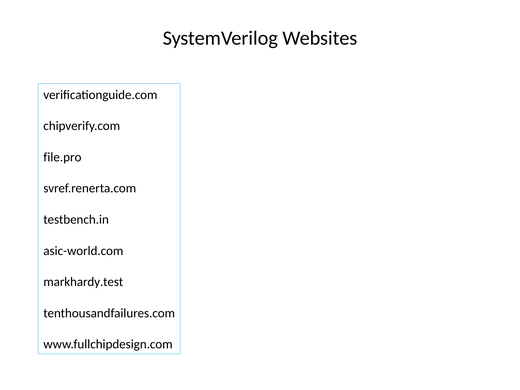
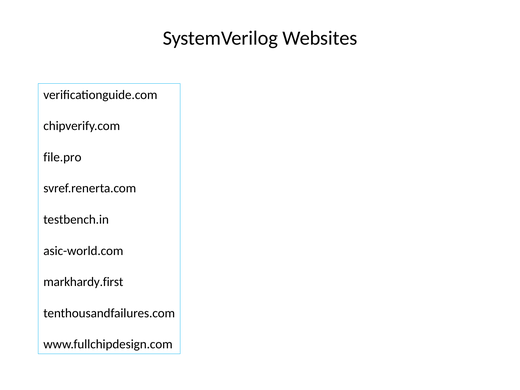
markhardy.test: markhardy.test -> markhardy.first (83, 282)
